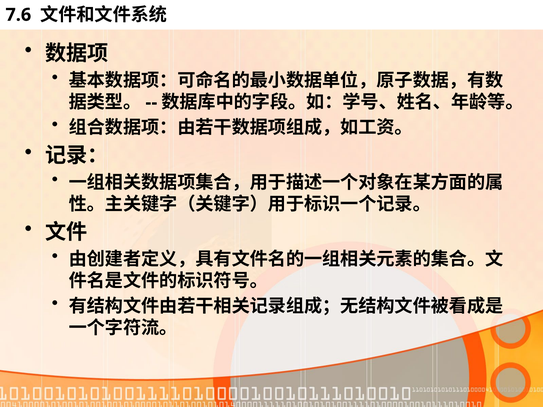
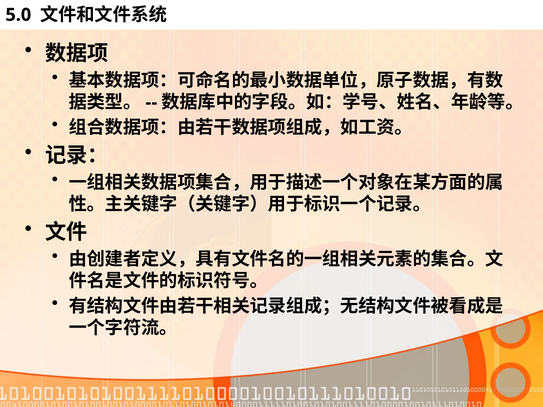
7.6: 7.6 -> 5.0 (18, 15)
